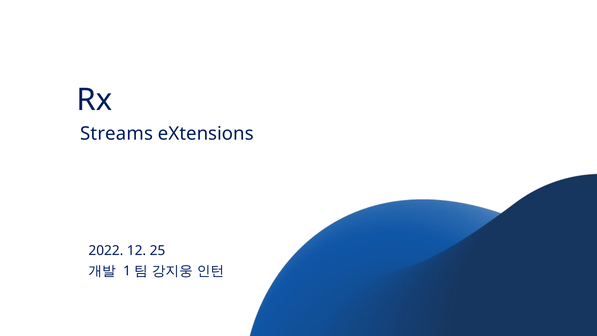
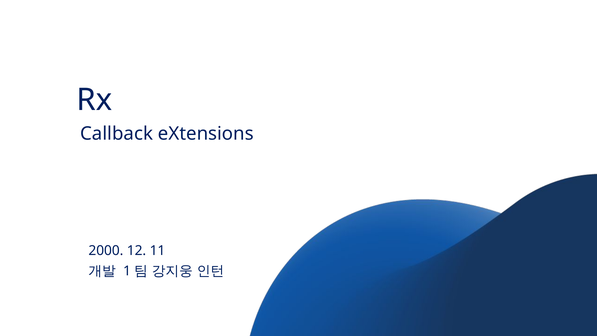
Streams: Streams -> Callback (117, 134)
2022: 2022 -> 2000 (106, 250)
25: 25 -> 11 (158, 250)
